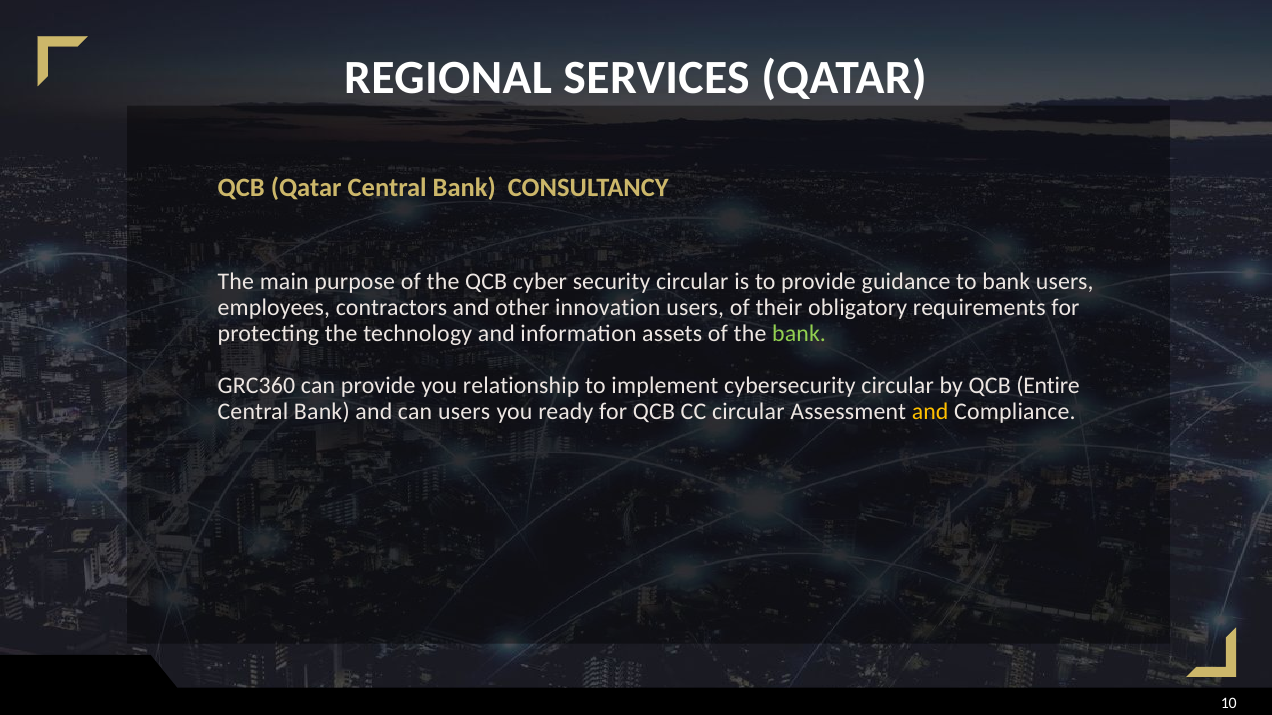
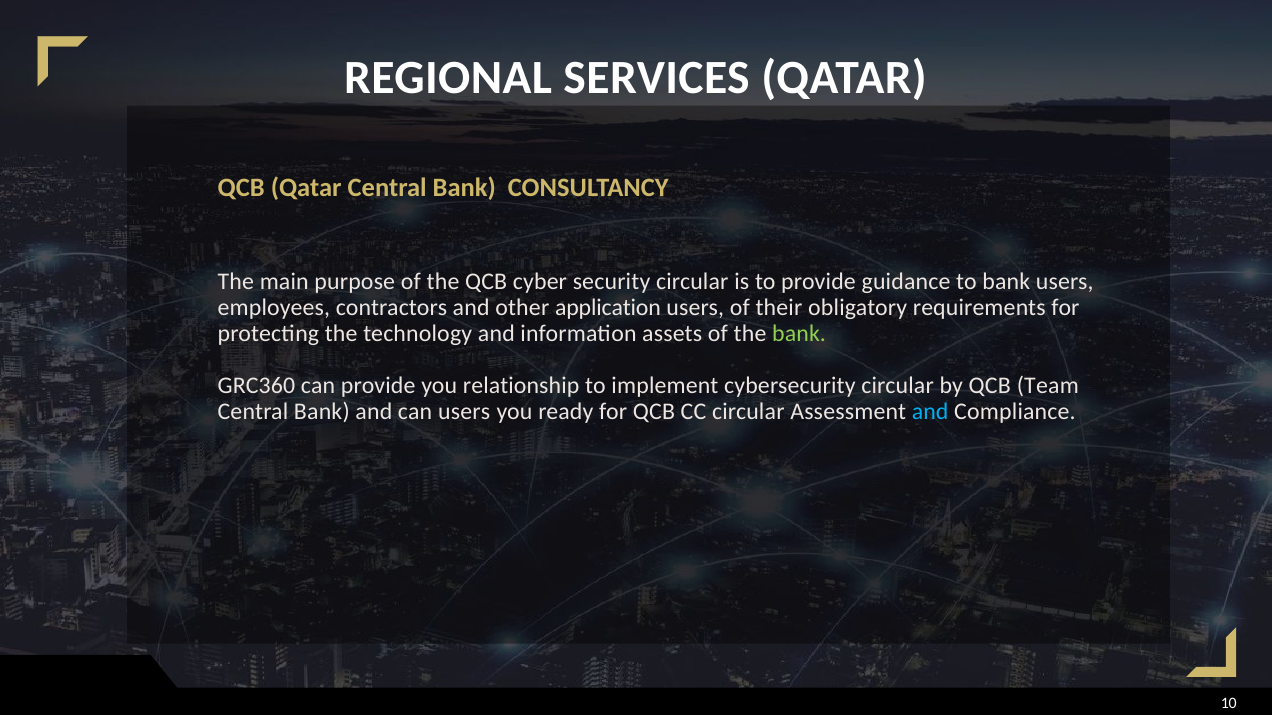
innovation: innovation -> application (608, 308)
Entire: Entire -> Team (1048, 386)
and colour: yellow -> light blue (930, 412)
